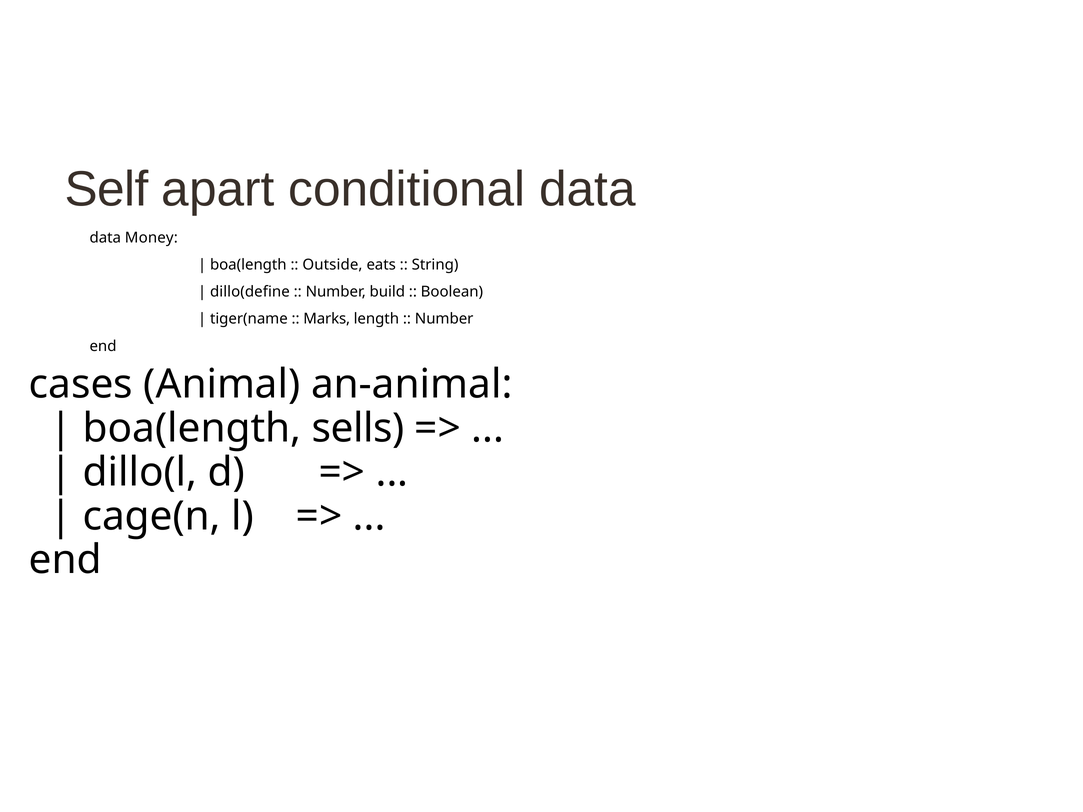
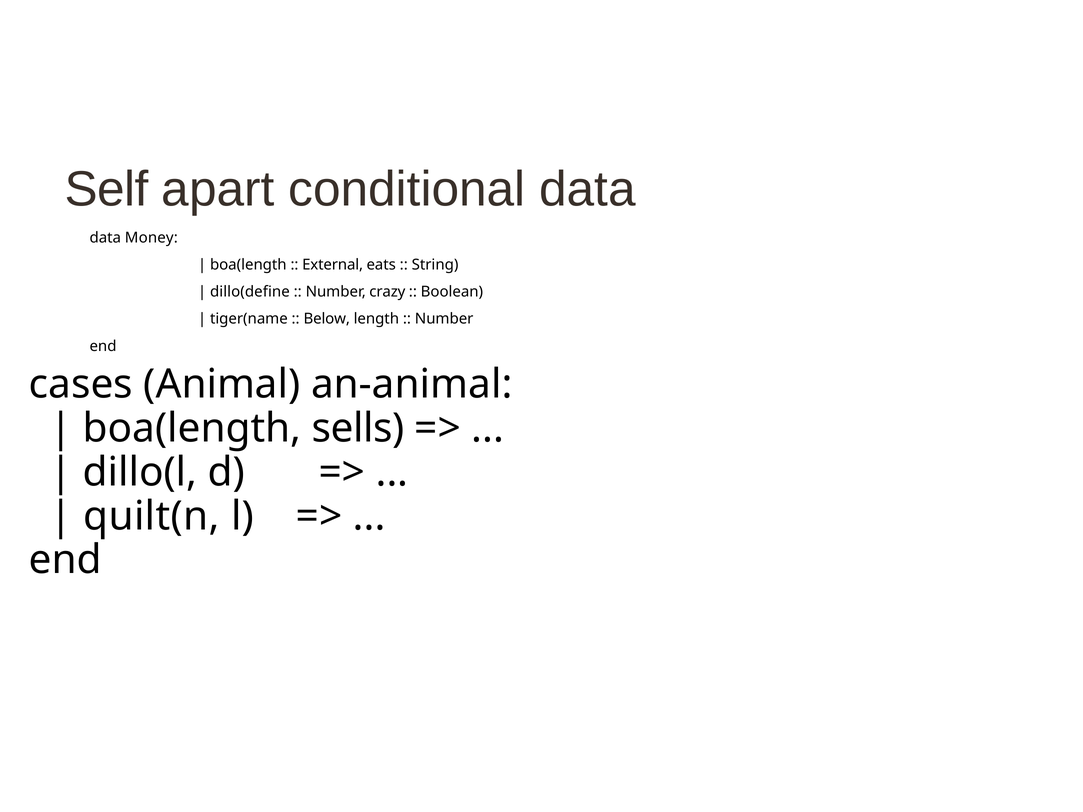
Outside: Outside -> External (333, 265)
build: build -> crazy (387, 292)
Marks: Marks -> Below (327, 319)
cage(n: cage(n -> quilt(n (151, 516)
